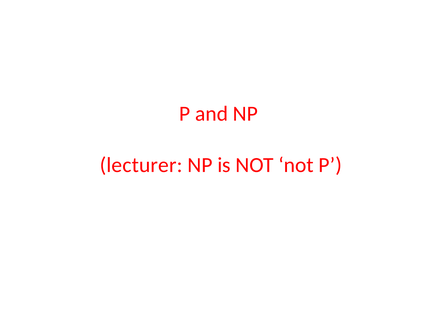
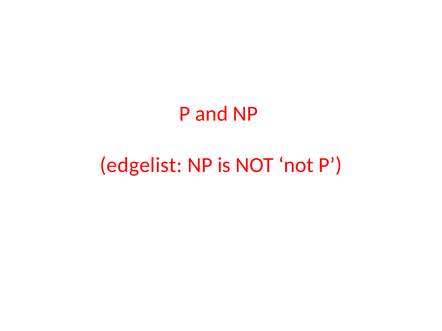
lecturer: lecturer -> edgelist (141, 165)
